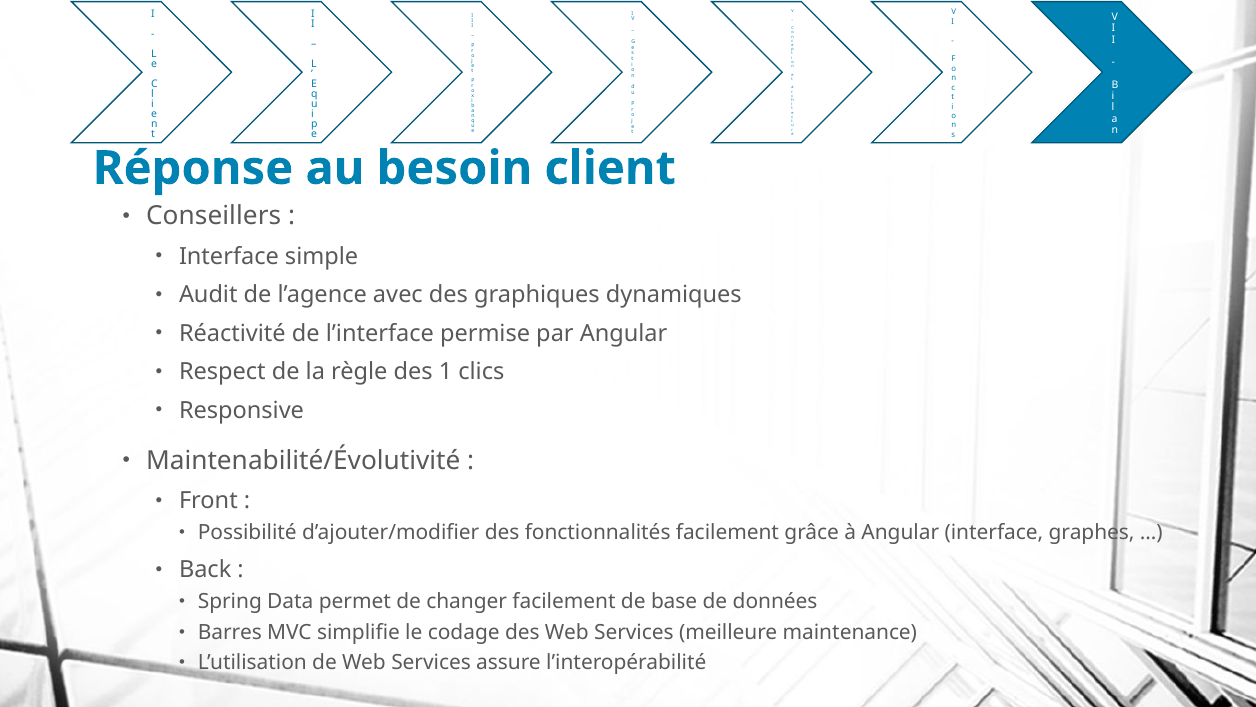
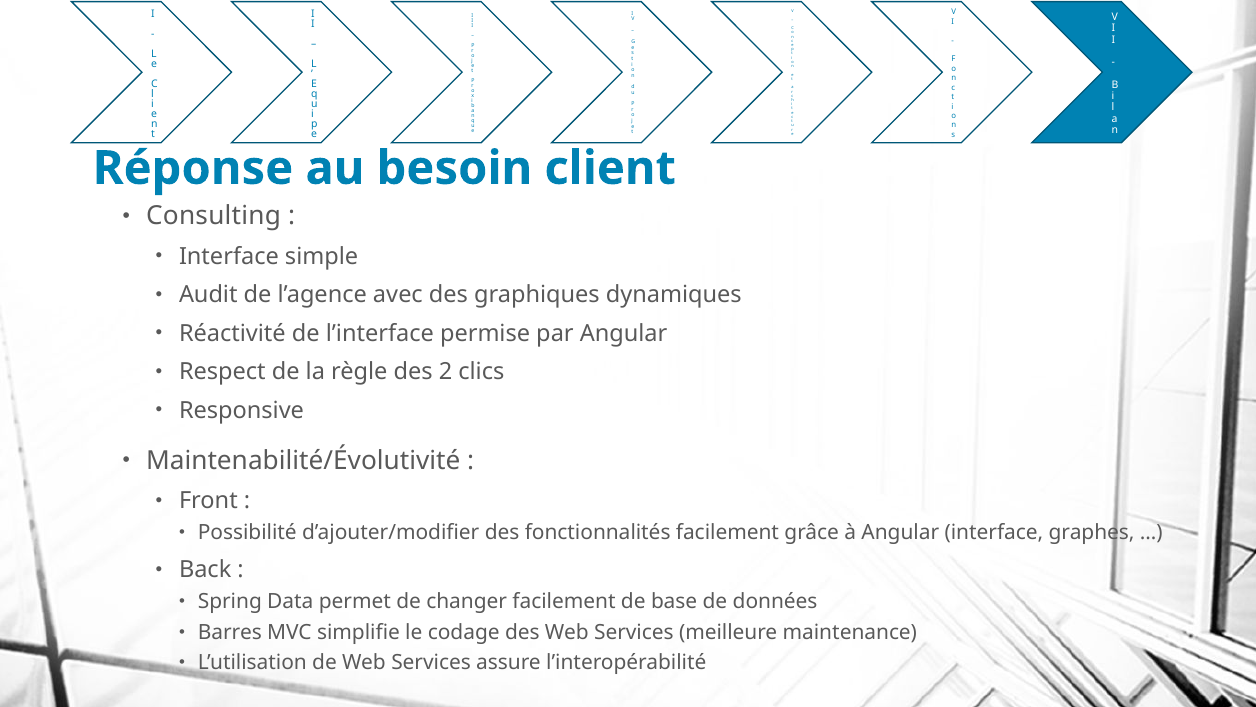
Conseillers: Conseillers -> Consulting (214, 216)
1: 1 -> 2 (446, 372)
